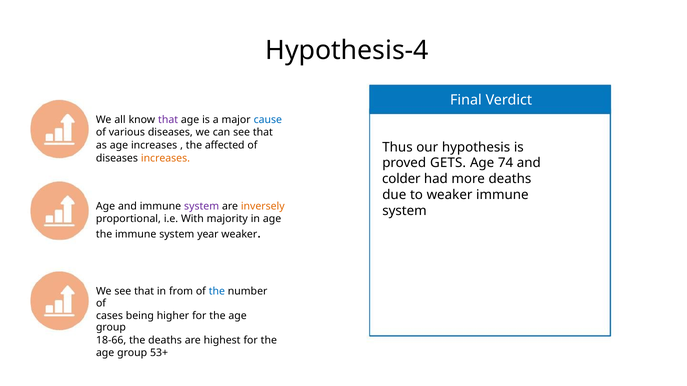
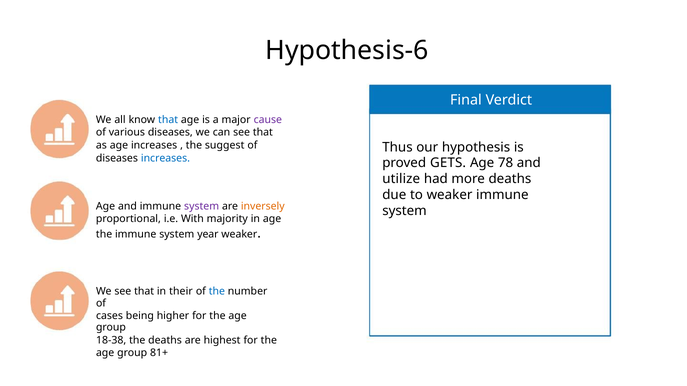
Hypothesis-4: Hypothesis-4 -> Hypothesis-6 (347, 50)
that colour: purple -> blue (168, 120)
cause colour: blue -> purple (268, 120)
affected: affected -> suggest (225, 146)
increases colour: orange -> blue (165, 158)
74: 74 -> 78 (506, 163)
colder: colder -> utilize (401, 179)
from: from -> their (181, 292)
18-66: 18-66 -> 18-38 (111, 341)
53+: 53+ -> 81+ (159, 353)
